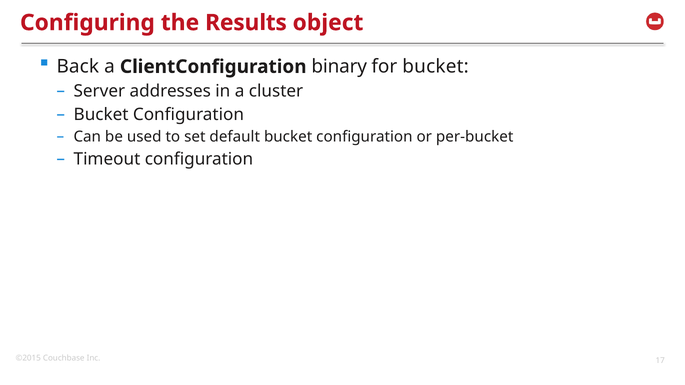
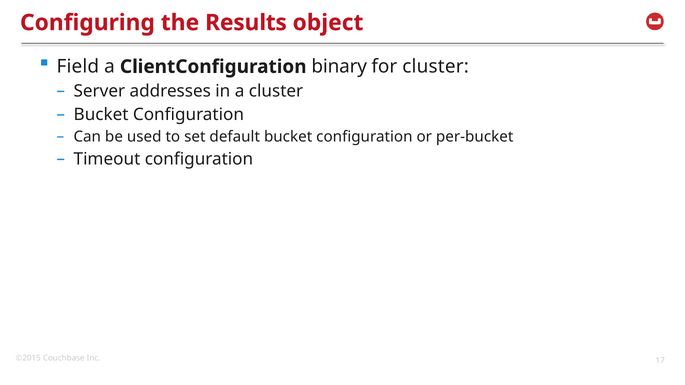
Back: Back -> Field (78, 67)
for bucket: bucket -> cluster (436, 67)
